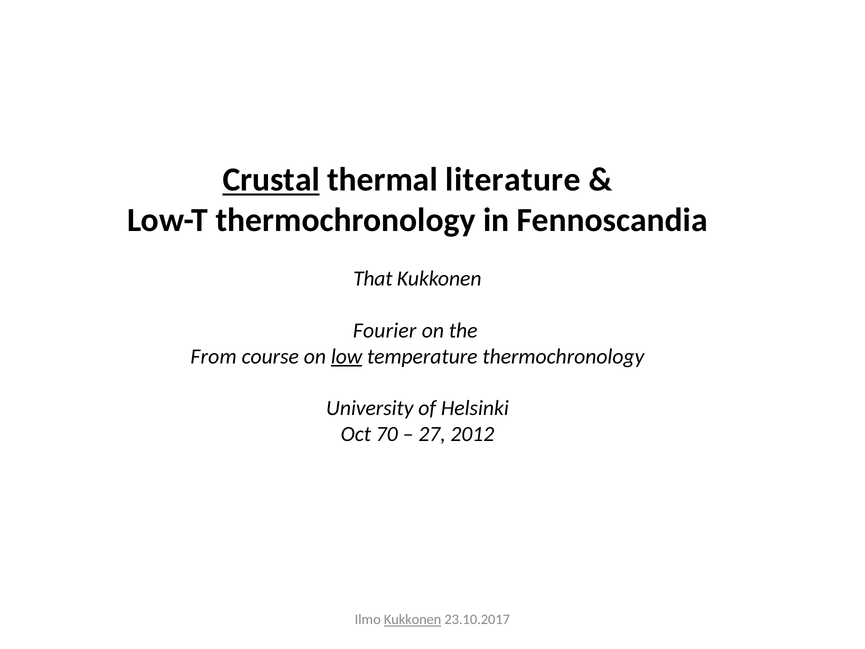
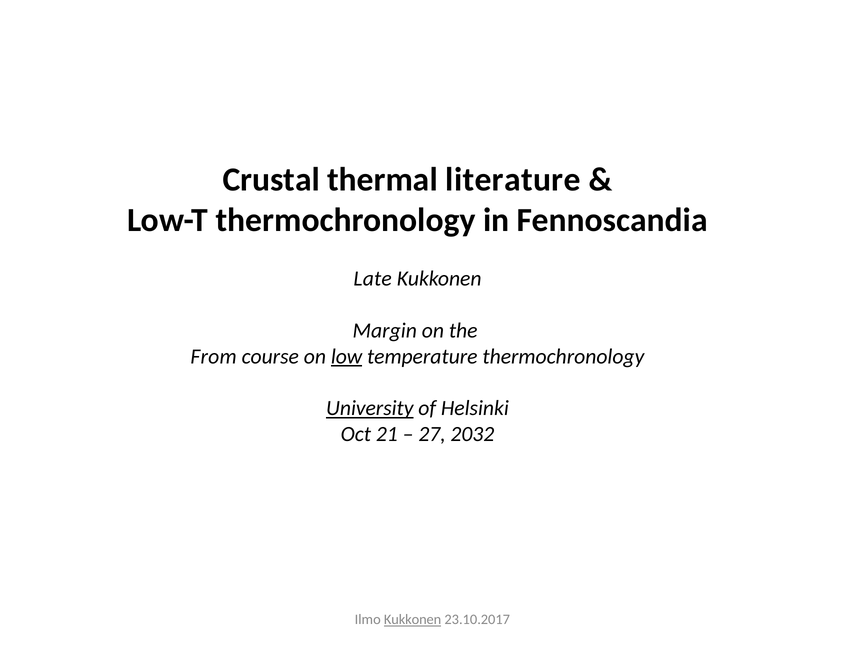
Crustal underline: present -> none (271, 180)
That: That -> Late (373, 278)
Fourier: Fourier -> Margin (385, 330)
University underline: none -> present (370, 408)
70: 70 -> 21 (387, 434)
2012: 2012 -> 2032 (472, 434)
